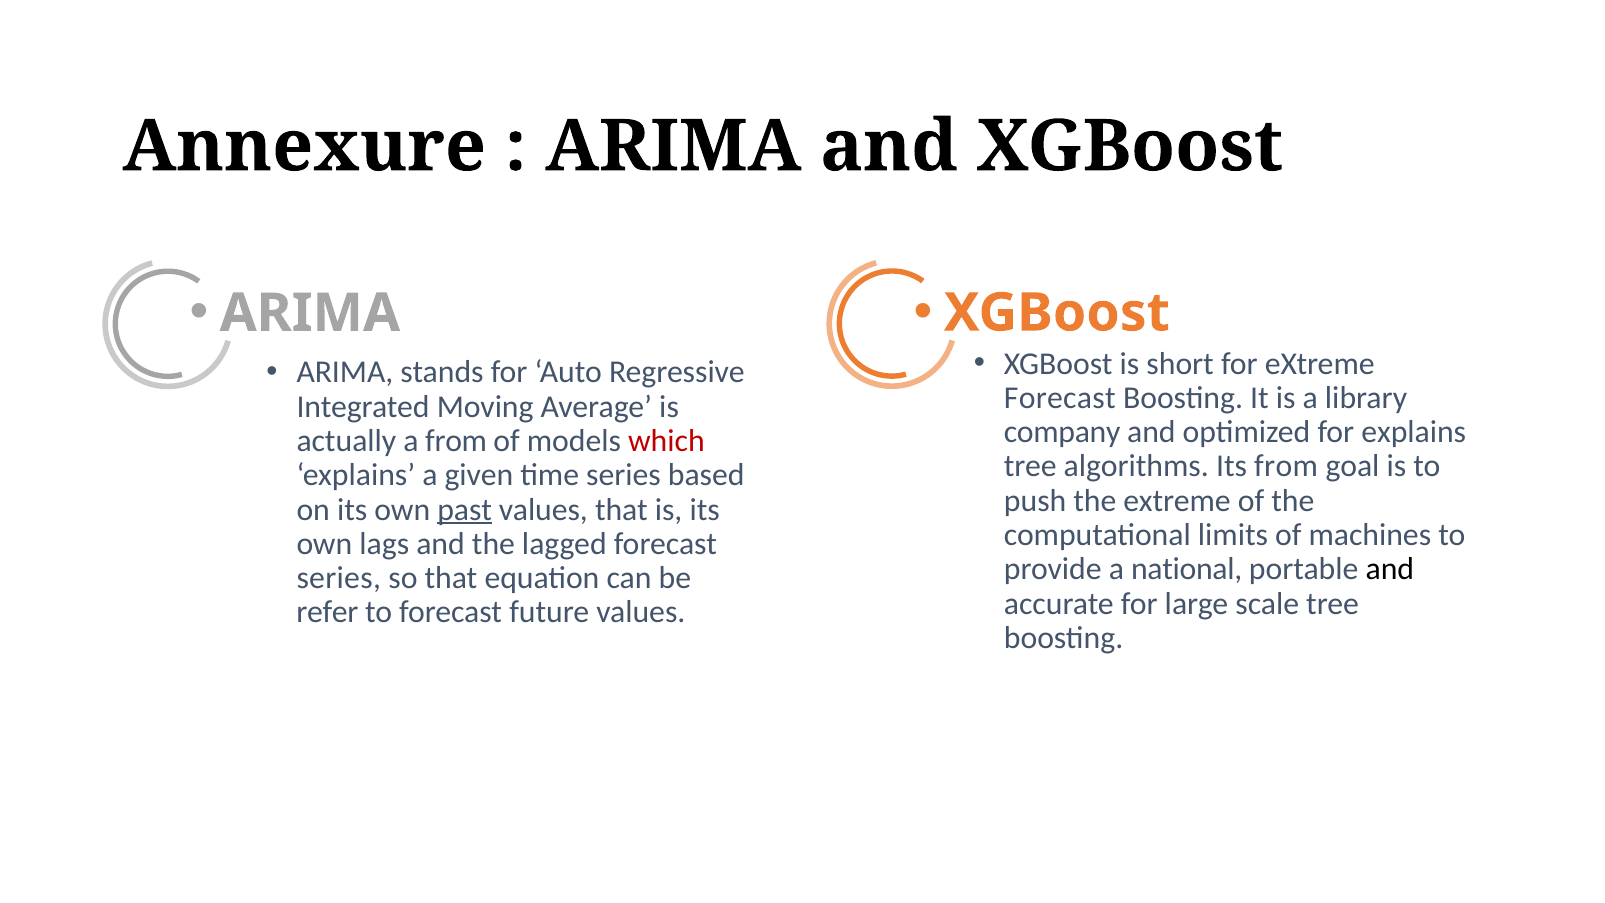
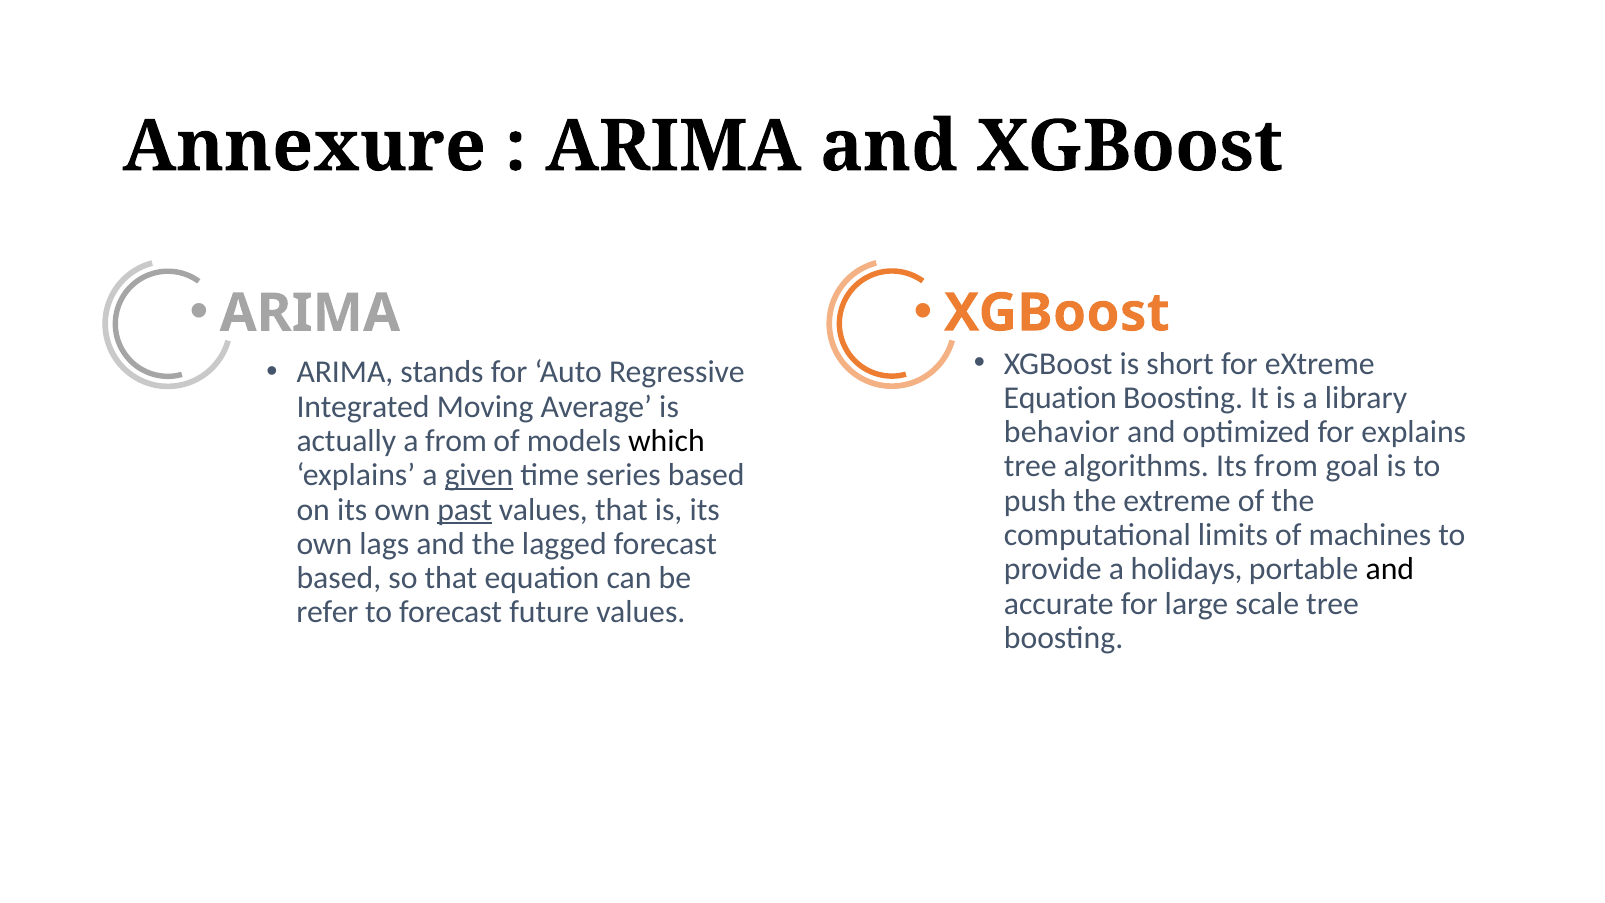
Forecast: Forecast -> Equation (1060, 398)
company: company -> behavior (1062, 432)
which colour: red -> black (666, 441)
given underline: none -> present (479, 475)
national: national -> holidays (1187, 569)
series: series -> based (339, 578)
